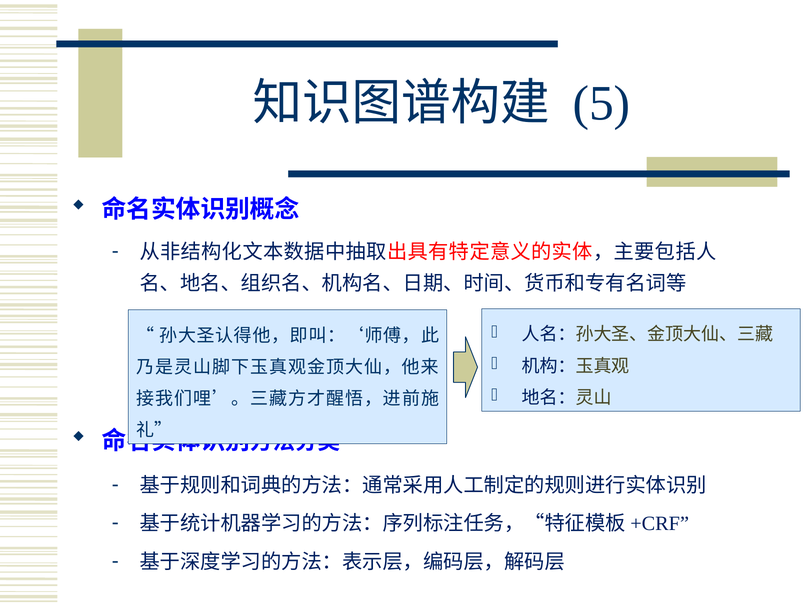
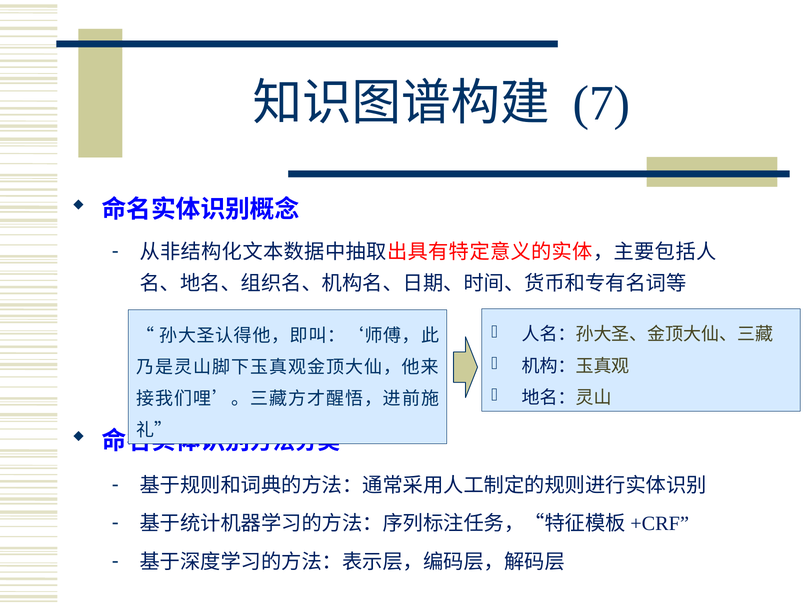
5: 5 -> 7 (602, 103)
